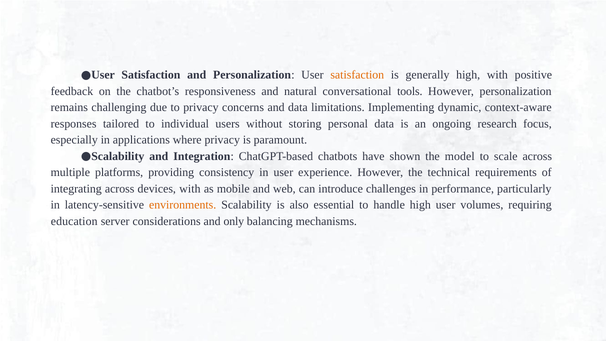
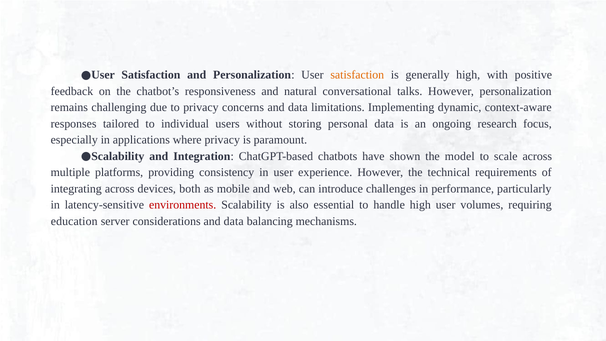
tools: tools -> talks (410, 91)
devices with: with -> both (190, 189)
environments colour: orange -> red (183, 205)
only: only -> data (234, 221)
